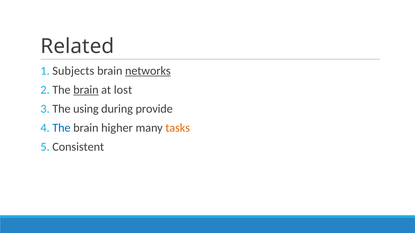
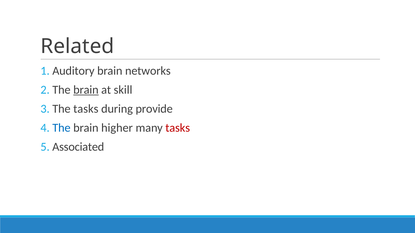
Subjects: Subjects -> Auditory (73, 71)
networks underline: present -> none (148, 71)
lost: lost -> skill (123, 90)
The using: using -> tasks (86, 109)
tasks colour: orange -> red (178, 128)
Consistent: Consistent -> Associated (78, 147)
